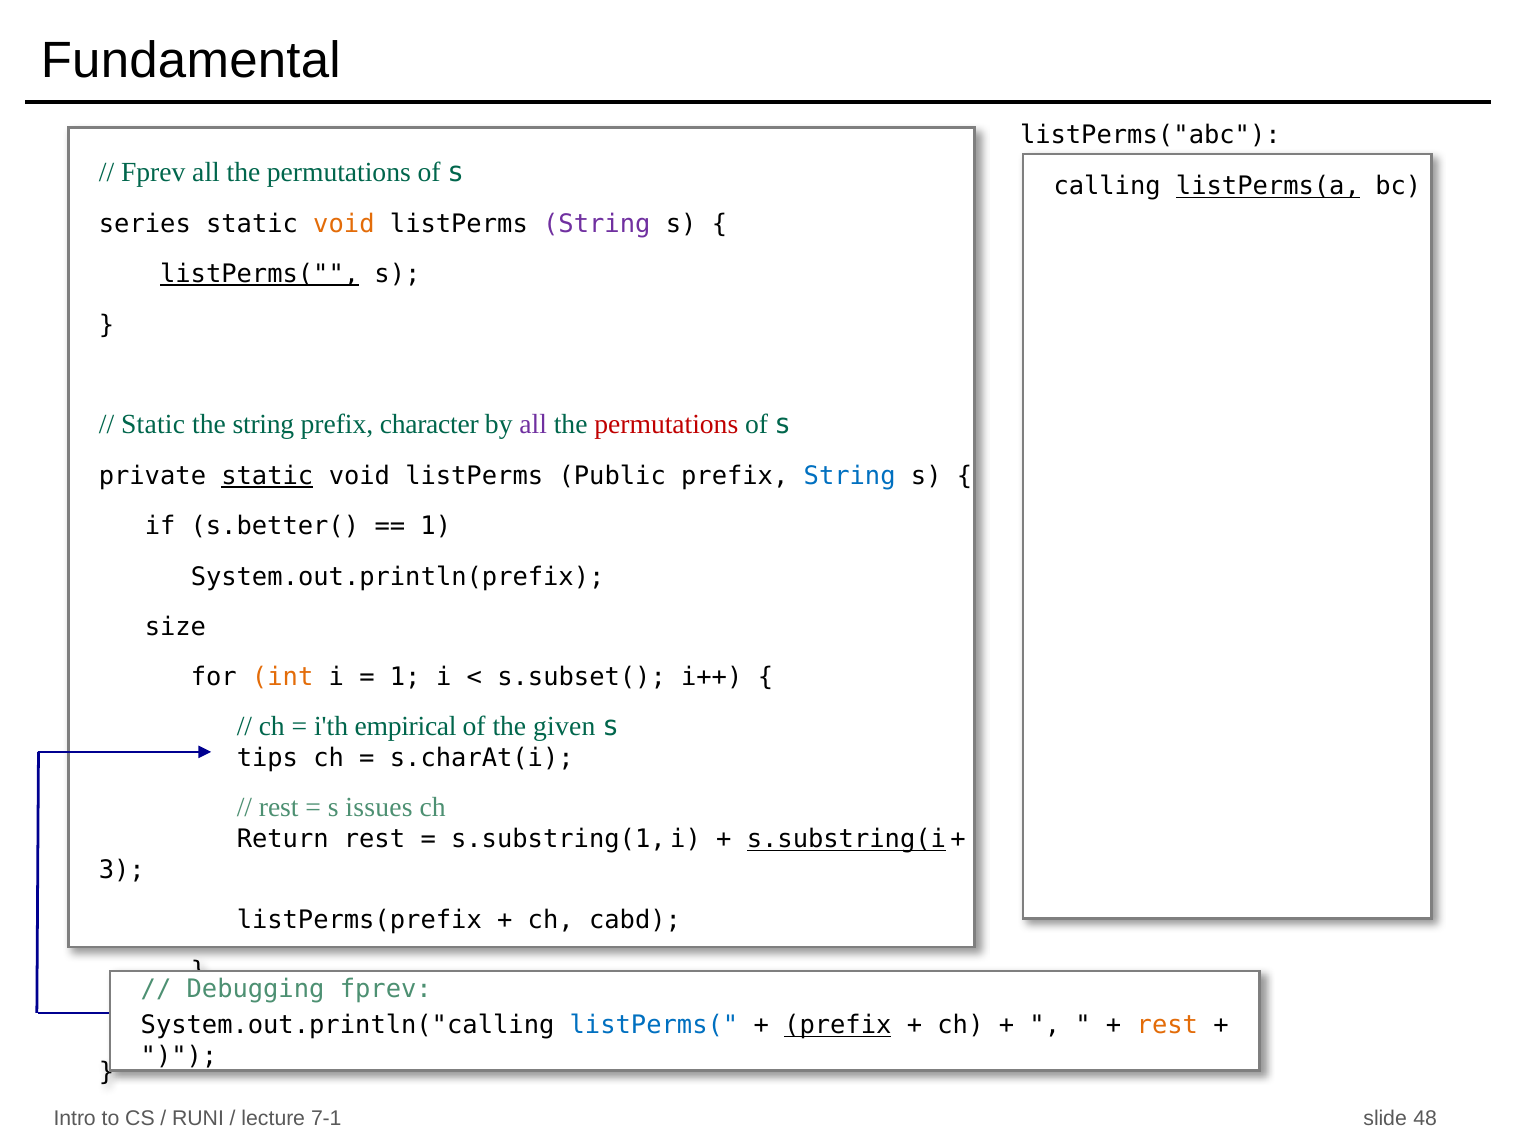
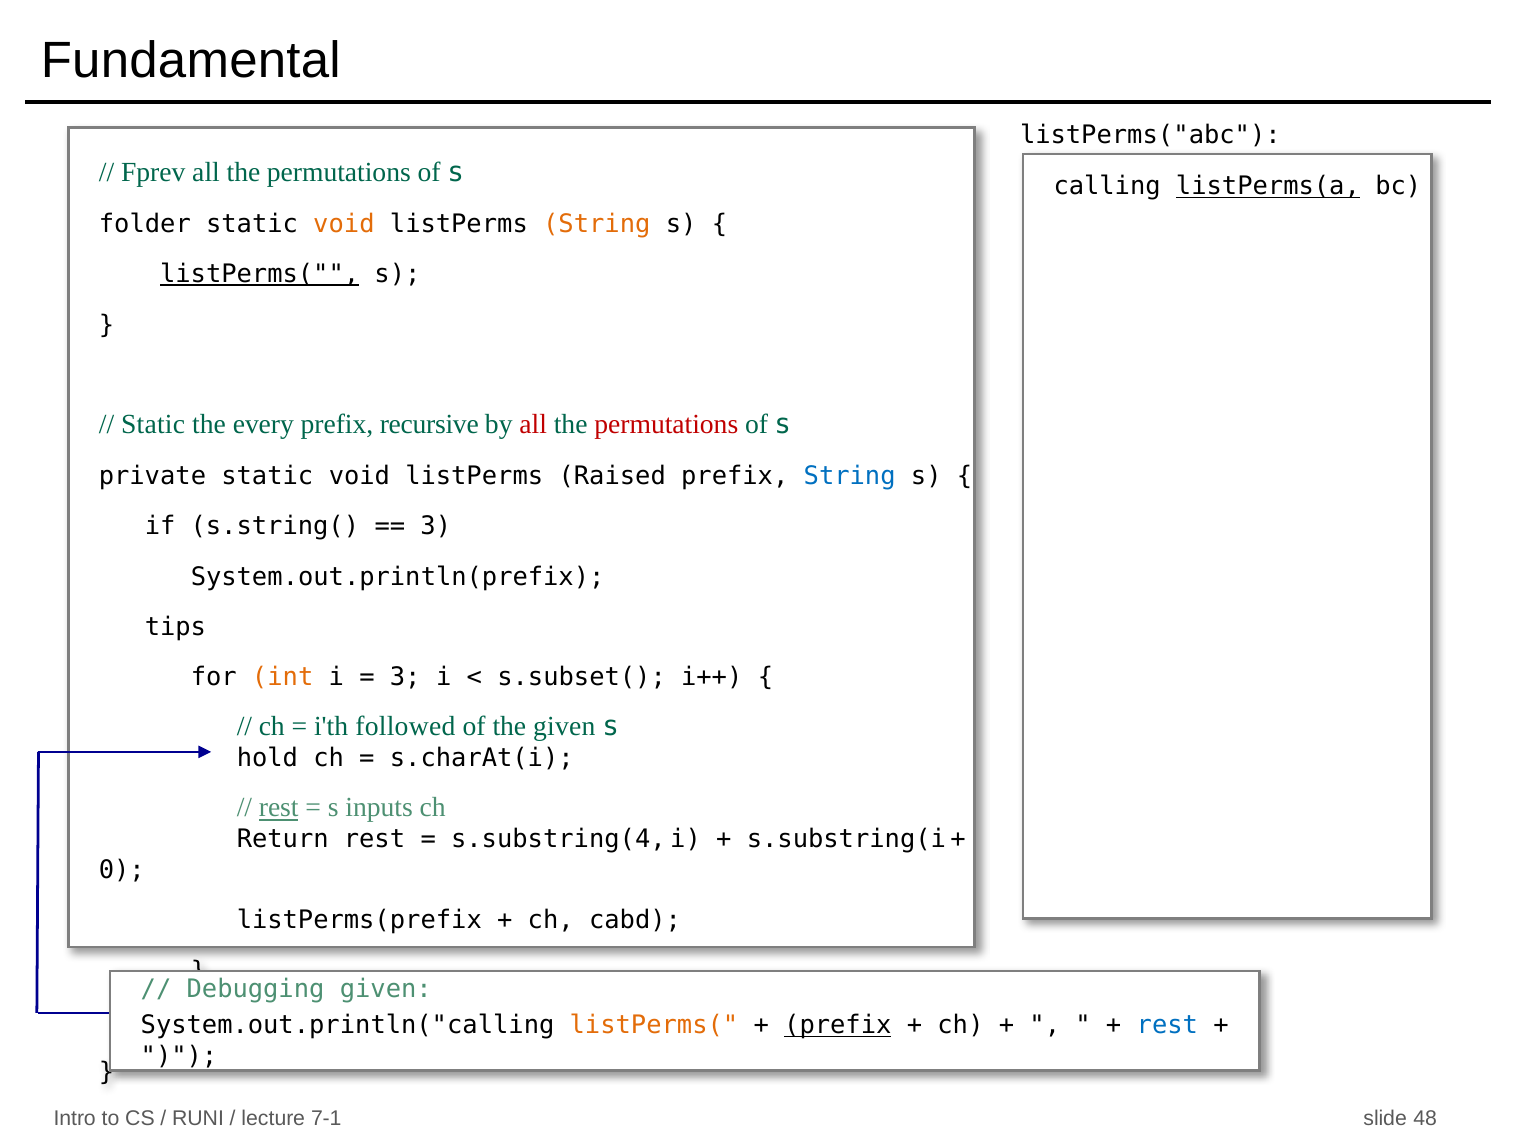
series: series -> folder (145, 224)
String colour: purple -> orange (597, 224)
the string: string -> every (263, 424)
character: character -> recursive (429, 424)
all colour: purple -> red (533, 424)
static underline: present -> none (267, 476)
Public: Public -> Raised (612, 476)
s.better(: s.better( -> s.string( (275, 526)
1: 1 -> 3 (436, 526)
size: size -> tips (175, 627)
1: 1 -> 3 (405, 677)
empirical: empirical -> followed (405, 727)
tips: tips -> hold (267, 758)
rest underline: none -> present (279, 808)
issues: issues -> inputs (379, 808)
s.substring(1: s.substring(1 -> s.substring(4 (558, 839)
s.substring(i underline: present -> none (846, 839)
3: 3 -> 0 (122, 870)
Debugging fprev: fprev -> given (386, 988)
listPerms( colour: blue -> orange (654, 1025)
rest colour: orange -> blue (1167, 1025)
